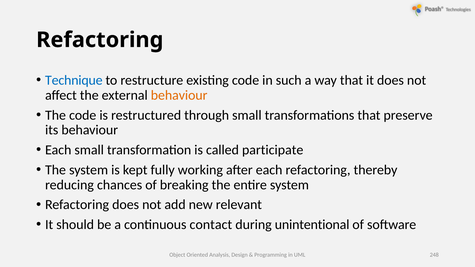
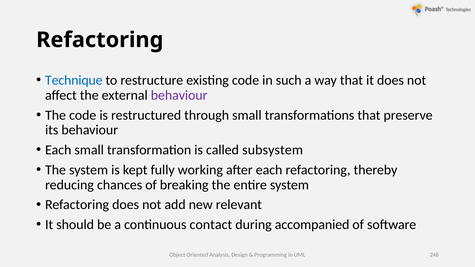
behaviour colour: orange -> purple (179, 95)
participate: participate -> subsystem (273, 150)
unintentional: unintentional -> accompanied (312, 225)
